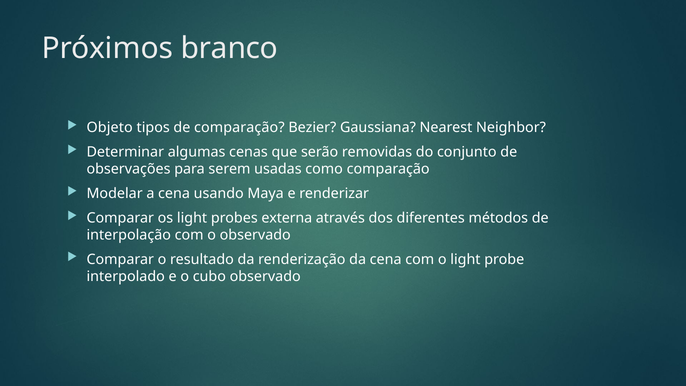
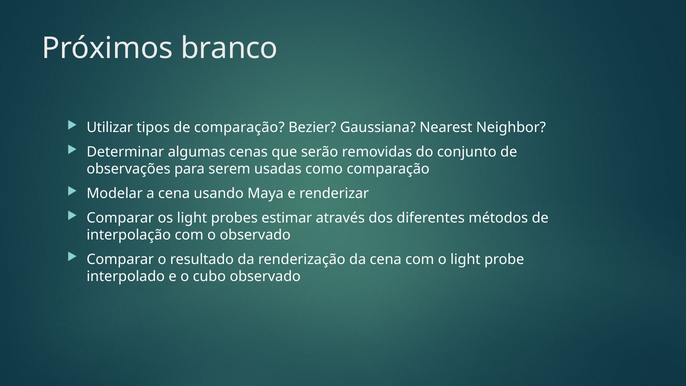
Objeto: Objeto -> Utilizar (110, 128)
externa: externa -> estimar (287, 218)
